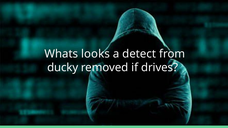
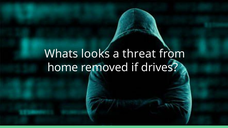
detect: detect -> threat (139, 54)
ducky: ducky -> home (63, 68)
